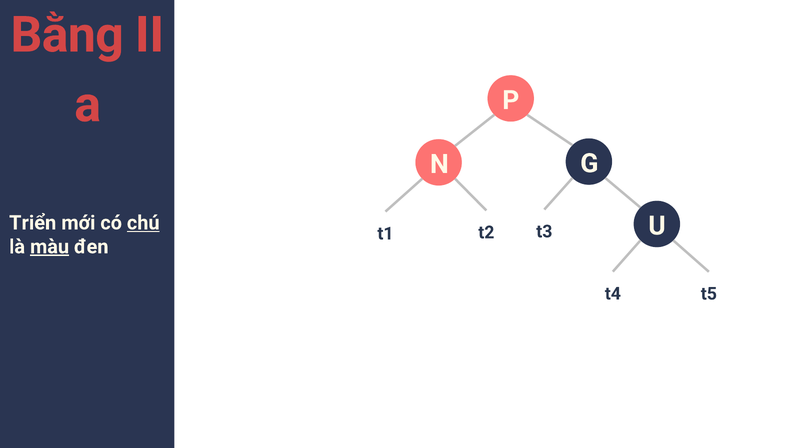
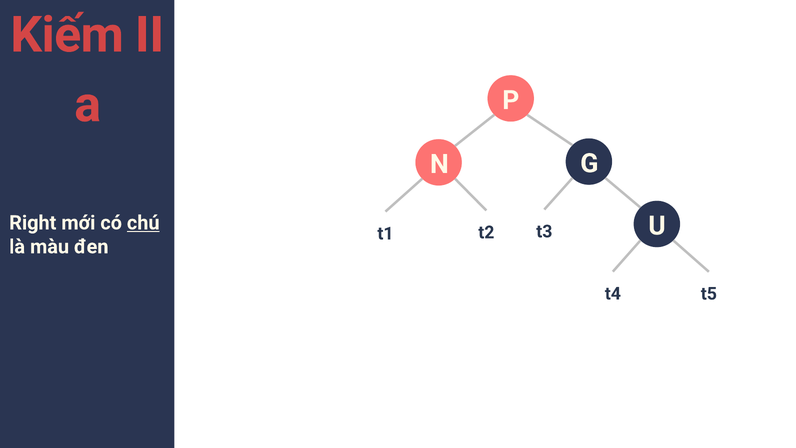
Bằng: Bằng -> Kiếm (67, 35)
Triển: Triển -> Right (33, 223)
màu underline: present -> none (50, 247)
